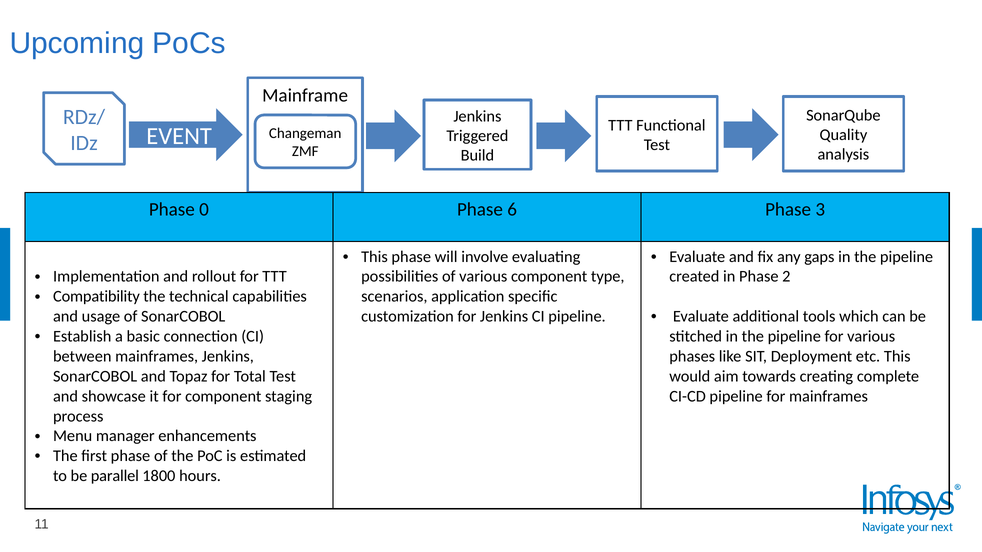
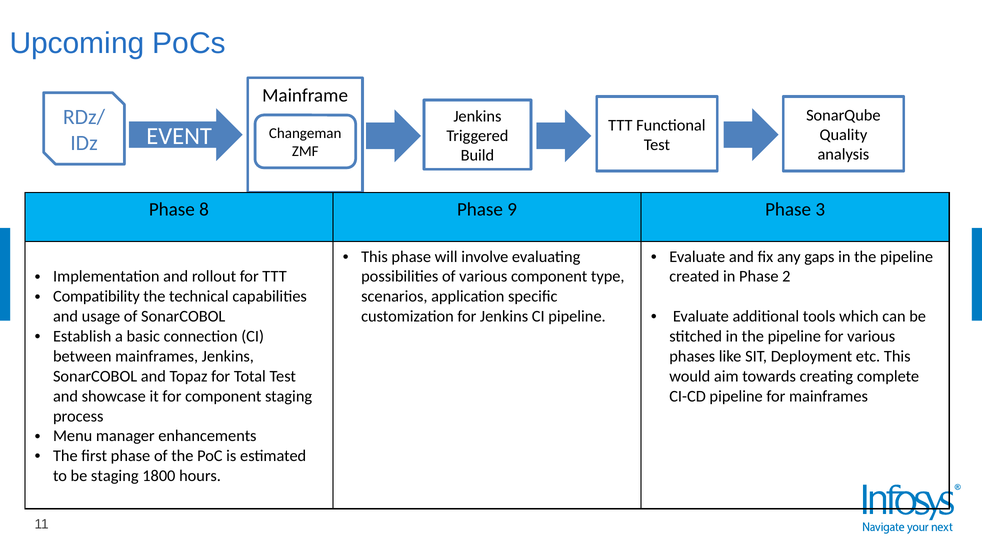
0: 0 -> 8 (204, 209)
6: 6 -> 9 (512, 209)
be parallel: parallel -> staging (115, 476)
